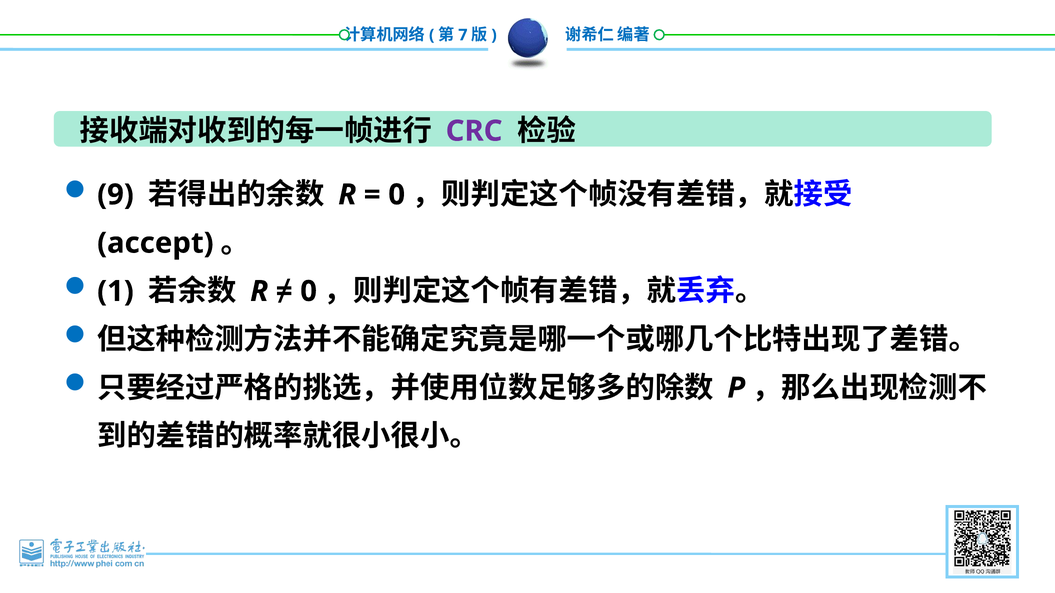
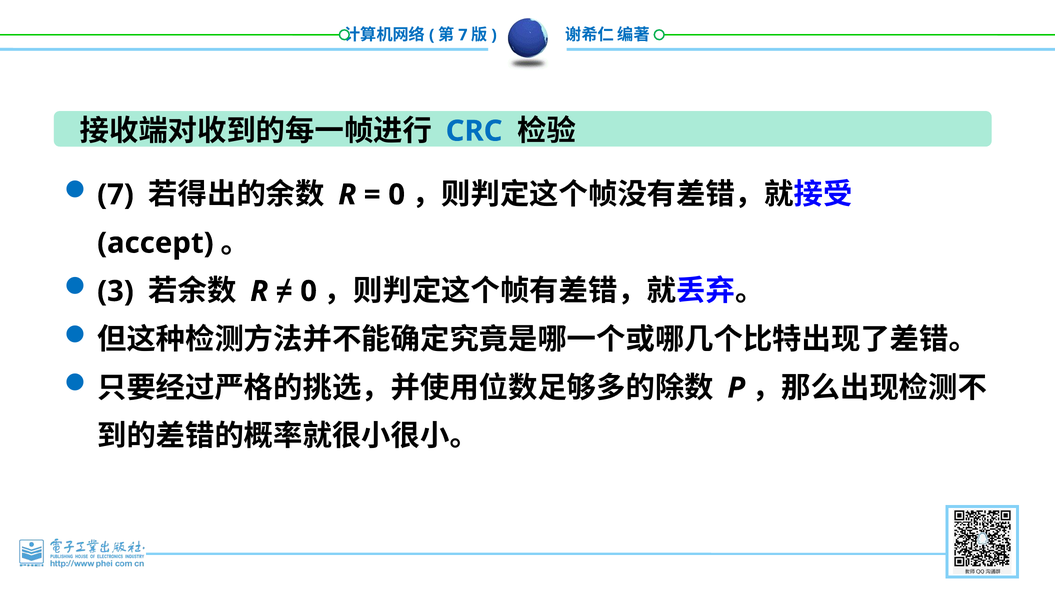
CRC colour: purple -> blue (474, 131)
9: 9 -> 7 (115, 195)
1: 1 -> 3 (115, 292)
